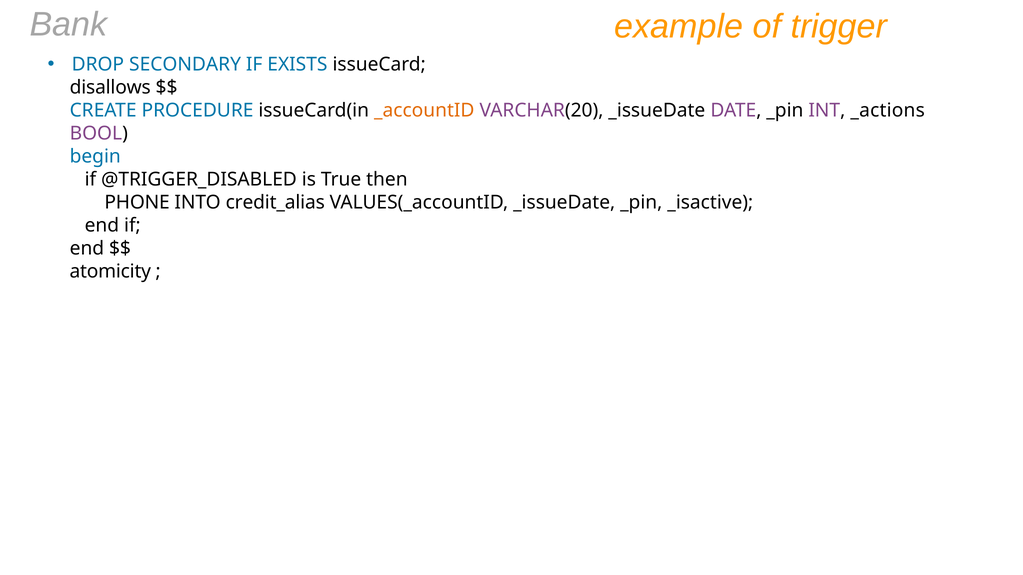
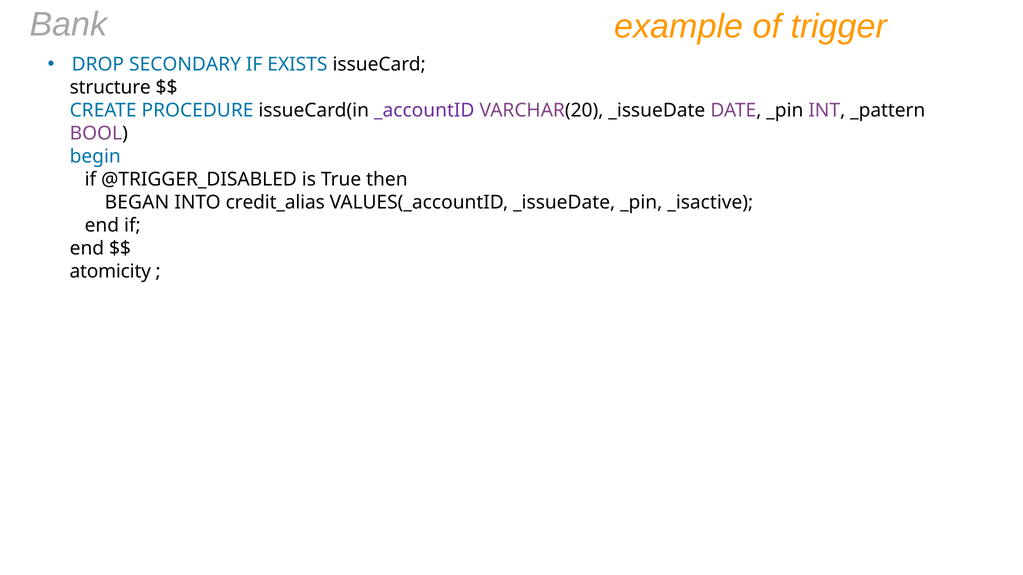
disallows: disallows -> structure (110, 88)
_accountID colour: orange -> purple (424, 111)
_actions: _actions -> _pattern (888, 111)
PHONE: PHONE -> BEGAN (137, 203)
